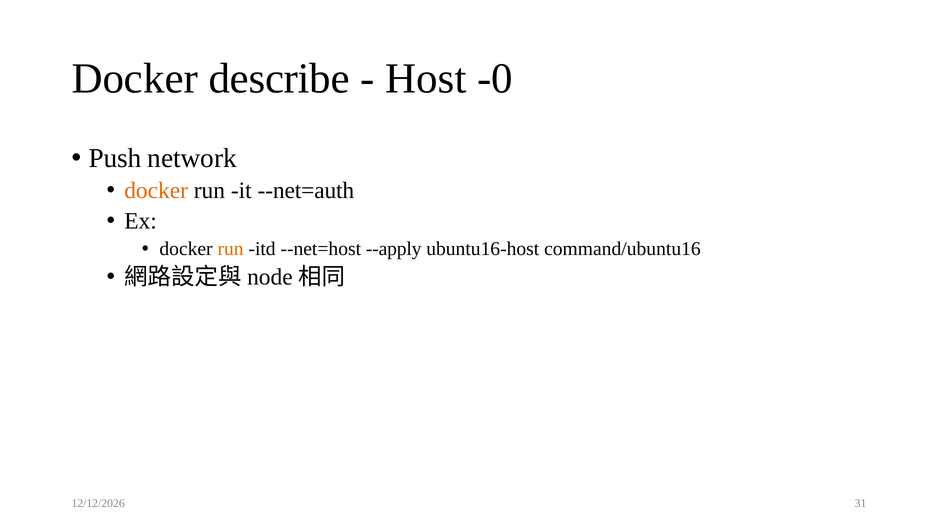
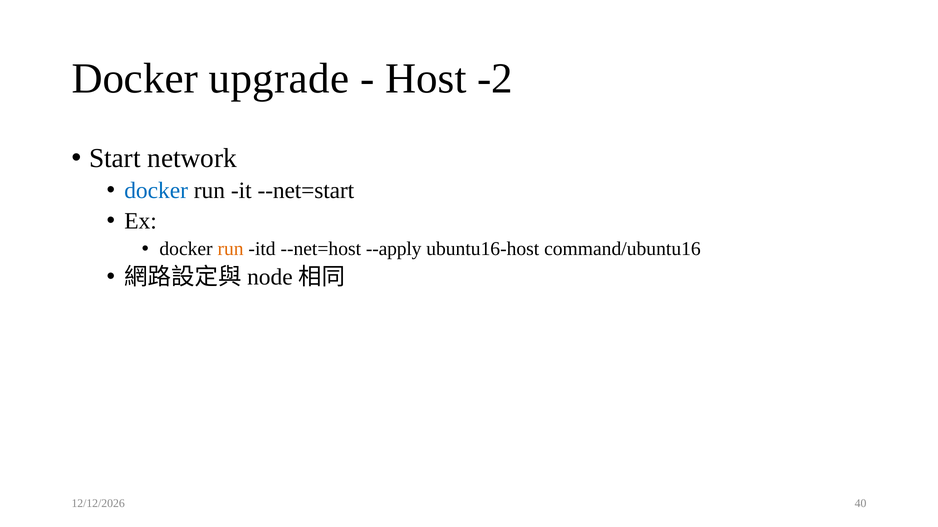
describe: describe -> upgrade (279, 79)
-0: -0 -> -2 (495, 79)
Push: Push -> Start (115, 159)
docker colour: orange -> blue (156, 191)
--net=auth: --net=auth -> --net=start (306, 191)
31: 31 -> 40 (861, 504)
